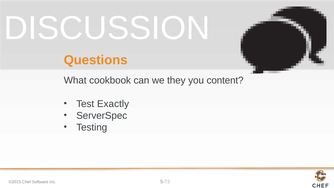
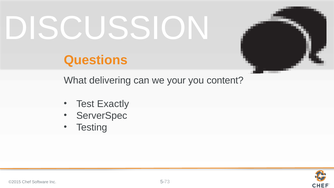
cookbook: cookbook -> delivering (110, 80)
they: they -> your (176, 80)
